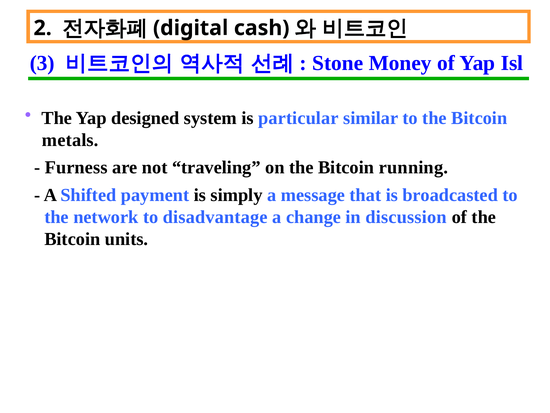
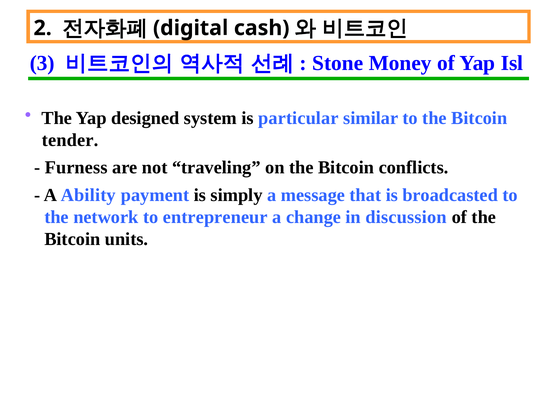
metals: metals -> tender (70, 140)
running: running -> conflicts (414, 167)
Shifted: Shifted -> Ability (88, 195)
disadvantage: disadvantage -> entrepreneur (215, 217)
